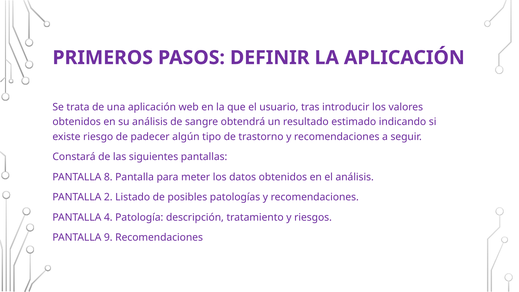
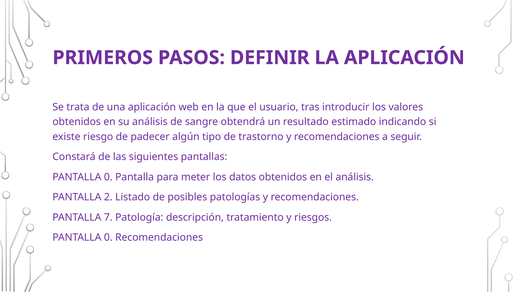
8: 8 -> 0 (108, 177)
4: 4 -> 7 (108, 217)
9: 9 -> 0 (108, 237)
